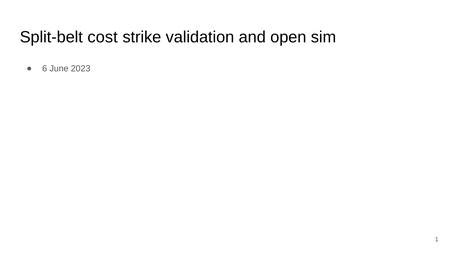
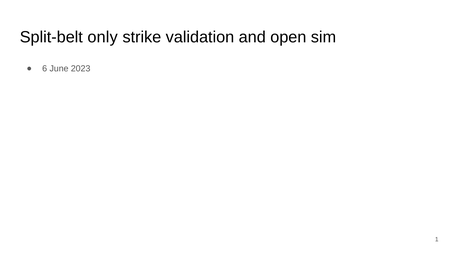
cost: cost -> only (103, 37)
